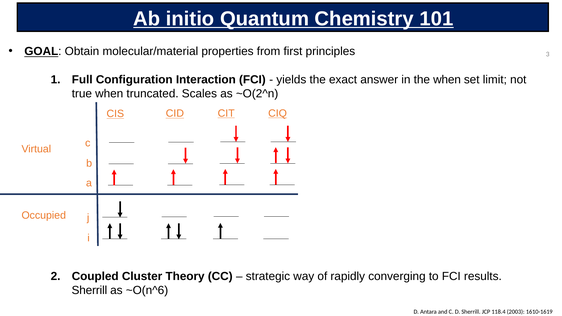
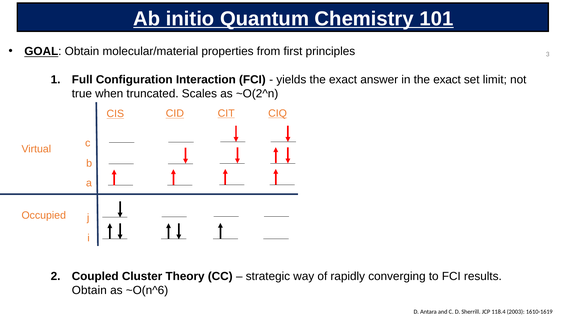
in the when: when -> exact (447, 80)
Sherrill: Sherrill -> Obtain (89, 290)
